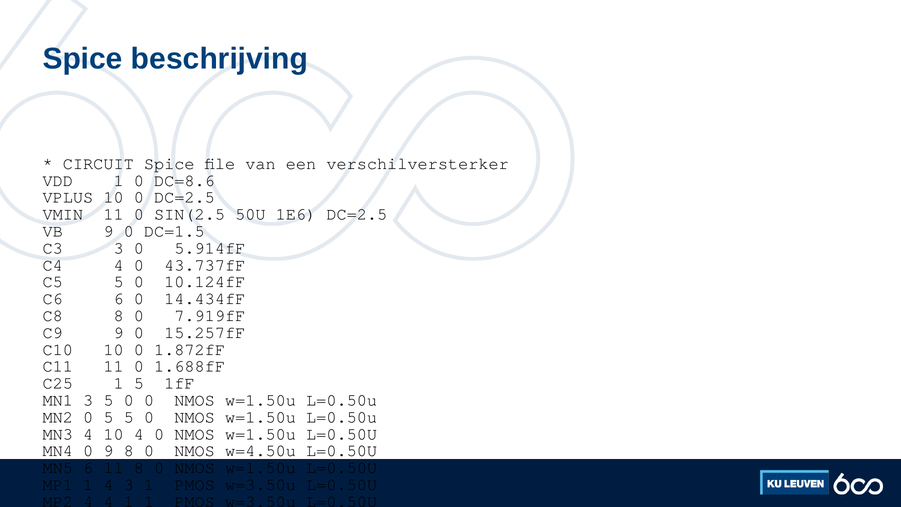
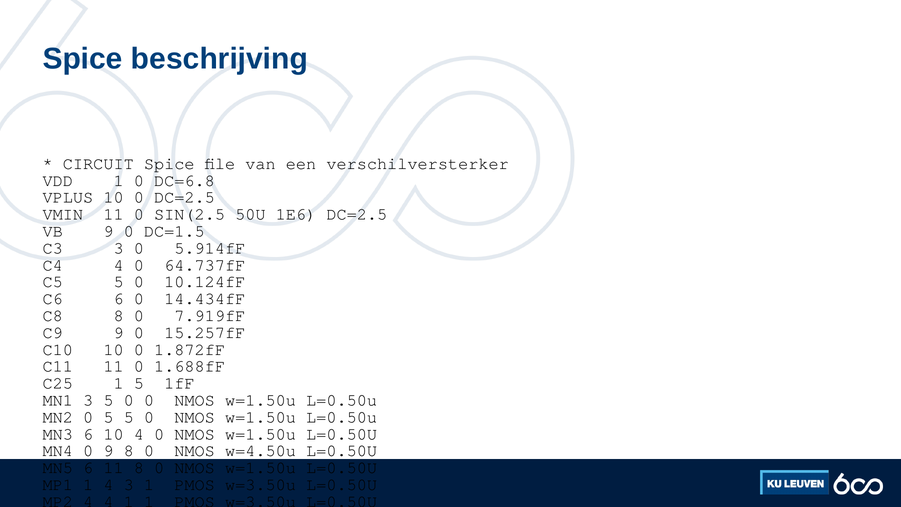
DC=8.6: DC=8.6 -> DC=6.8 (184, 180)
43.737fF: 43.737fF -> 64.737fF (205, 265)
MN3 4: 4 -> 6 (88, 434)
